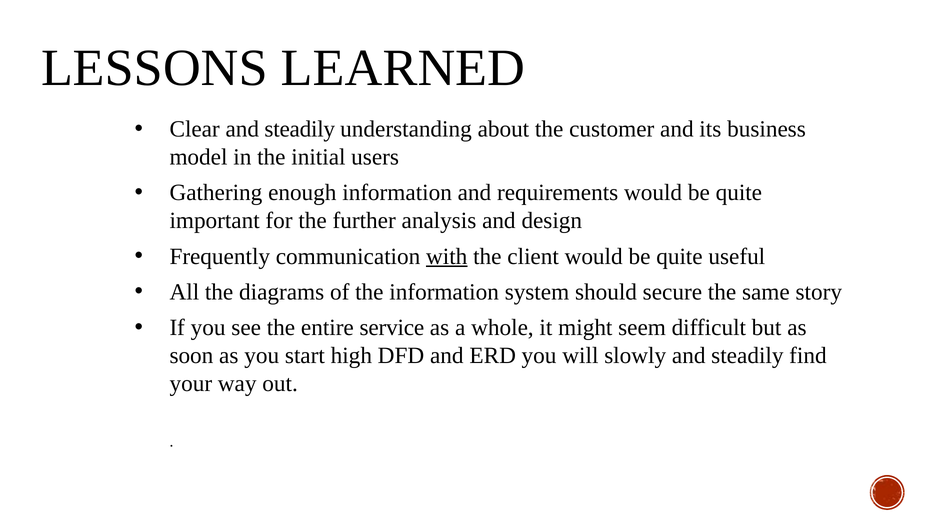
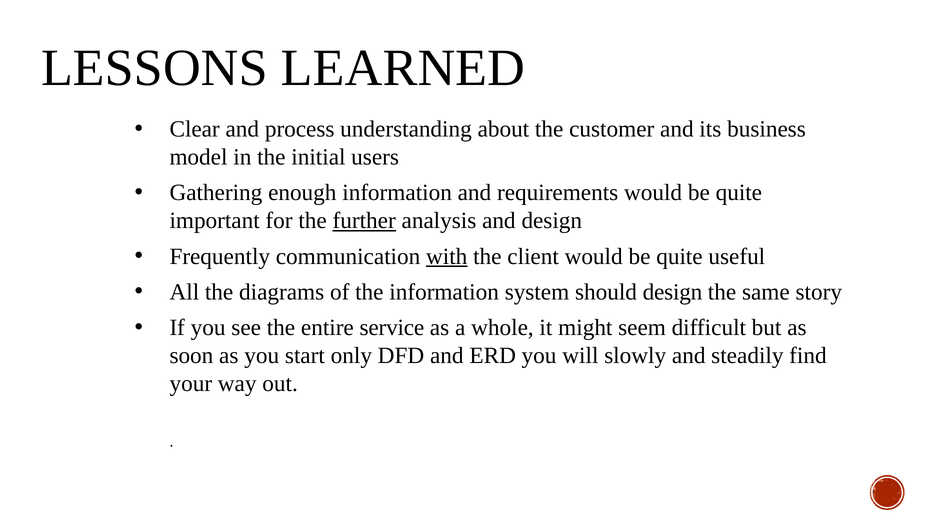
Clear and steadily: steadily -> process (300, 129)
further underline: none -> present (364, 221)
should secure: secure -> design (673, 292)
high: high -> only (351, 356)
